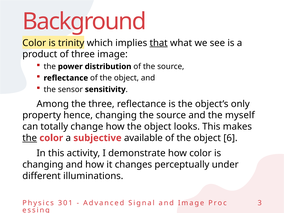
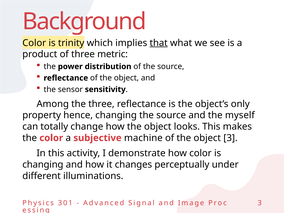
three image: image -> metric (113, 54)
the underline: present -> none (30, 138)
available: available -> machine (143, 138)
object 6: 6 -> 3 (230, 138)
